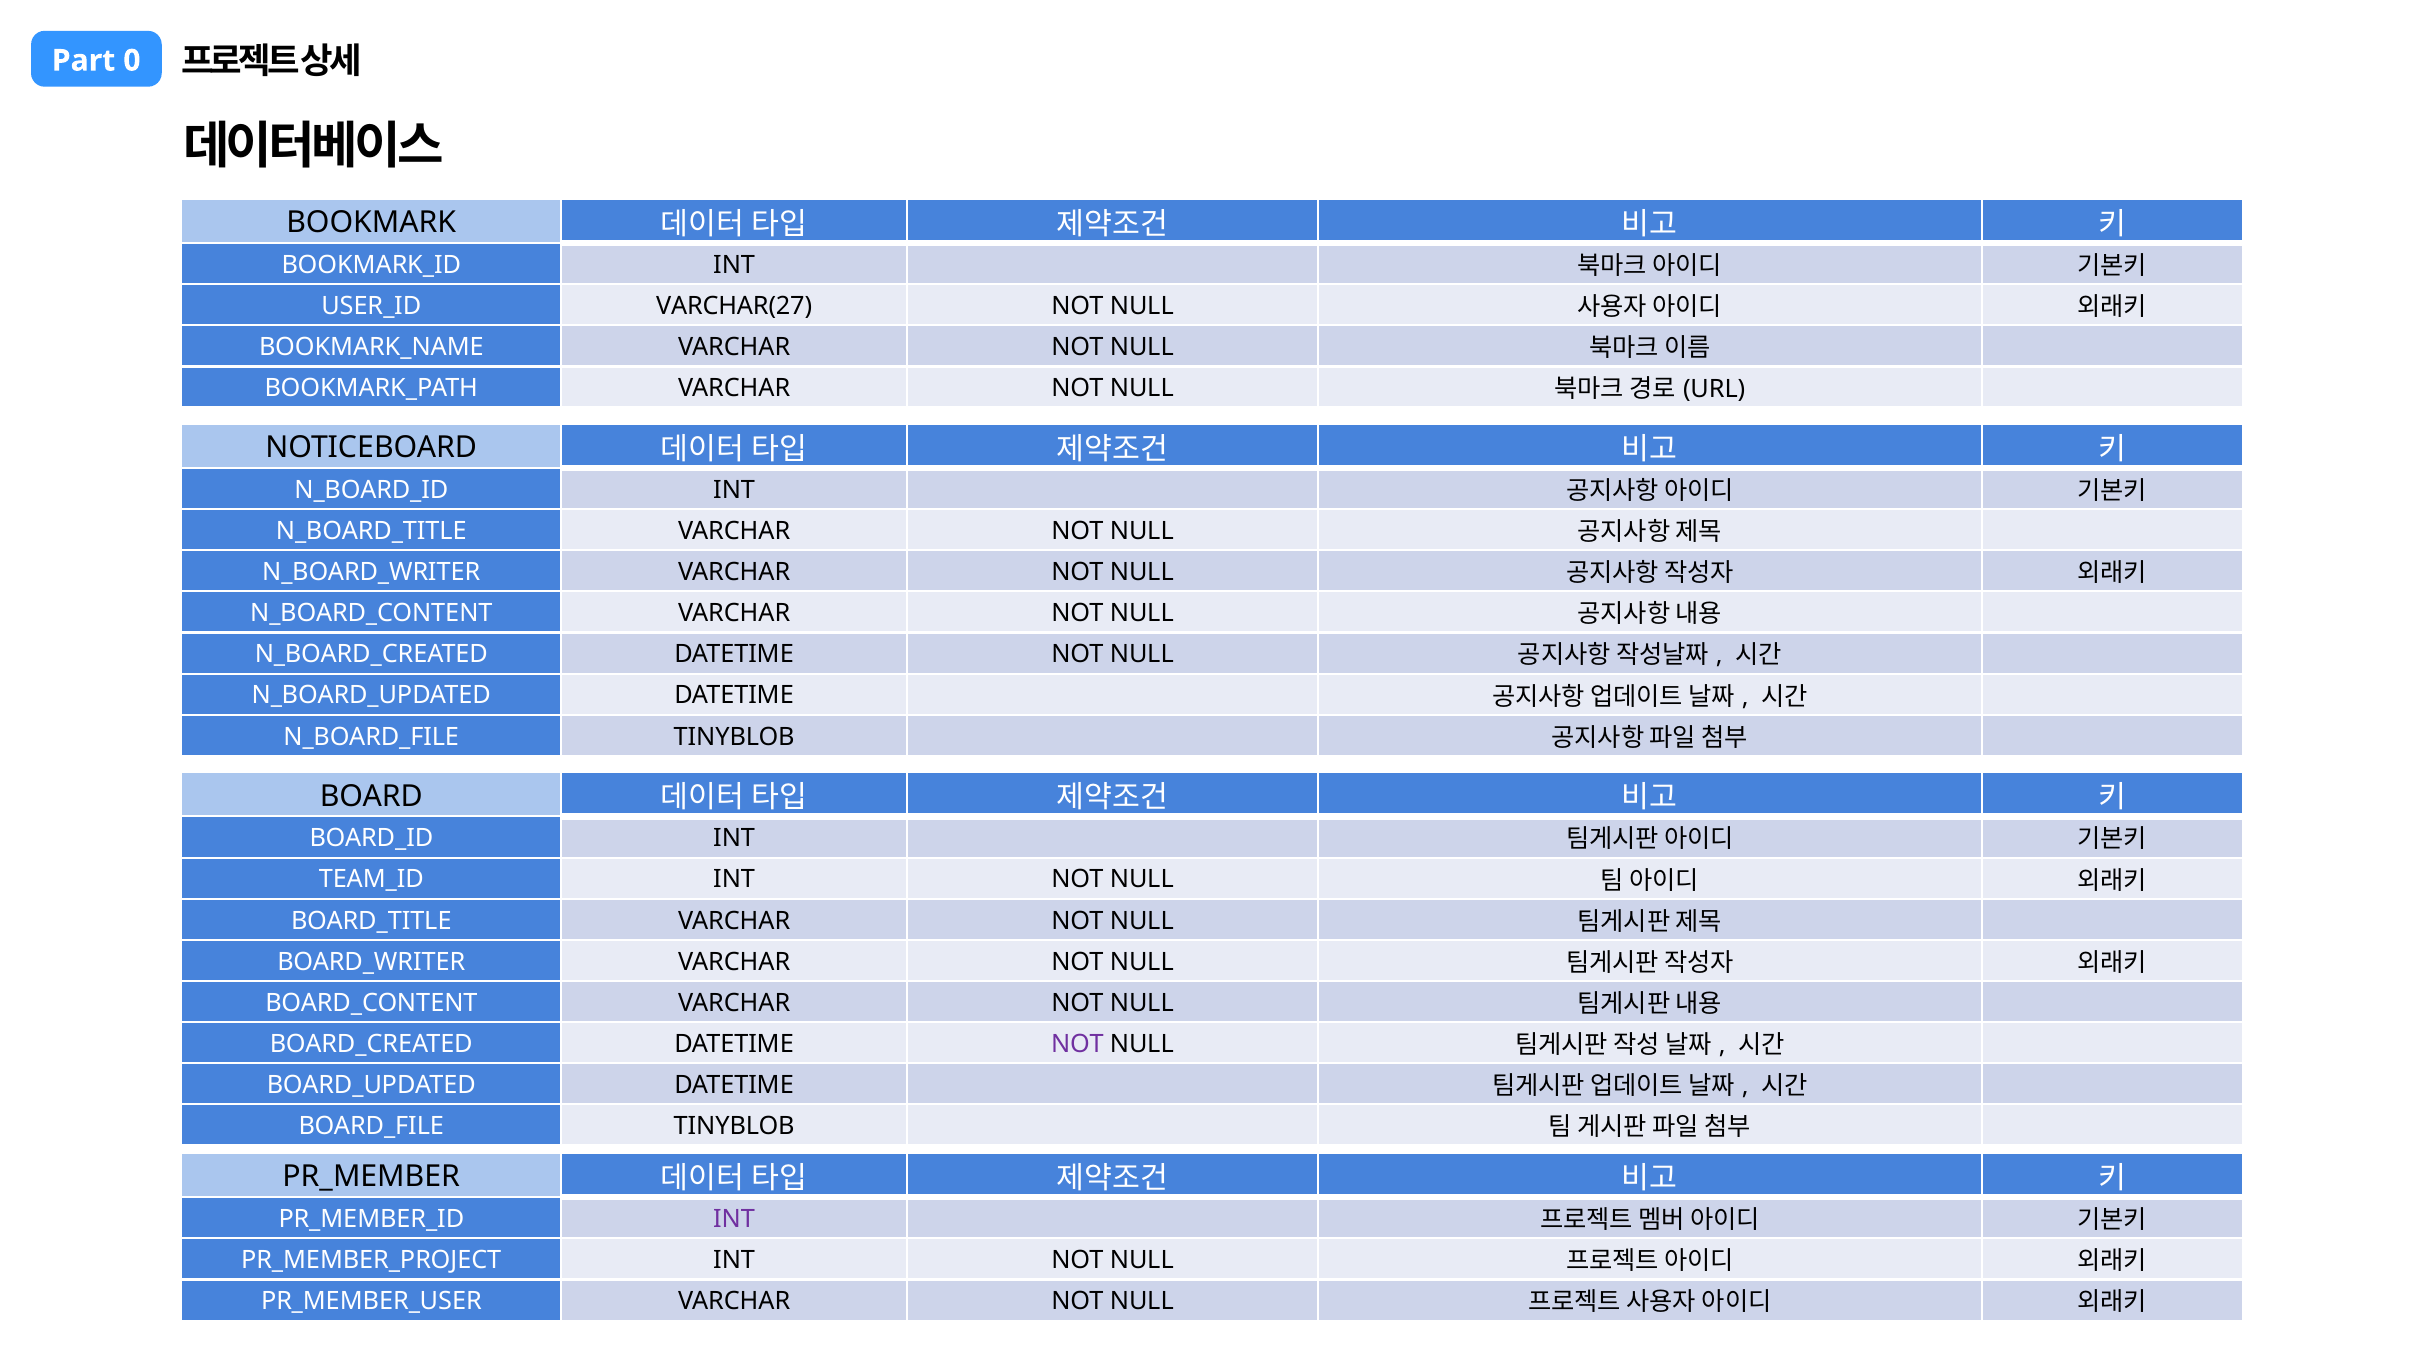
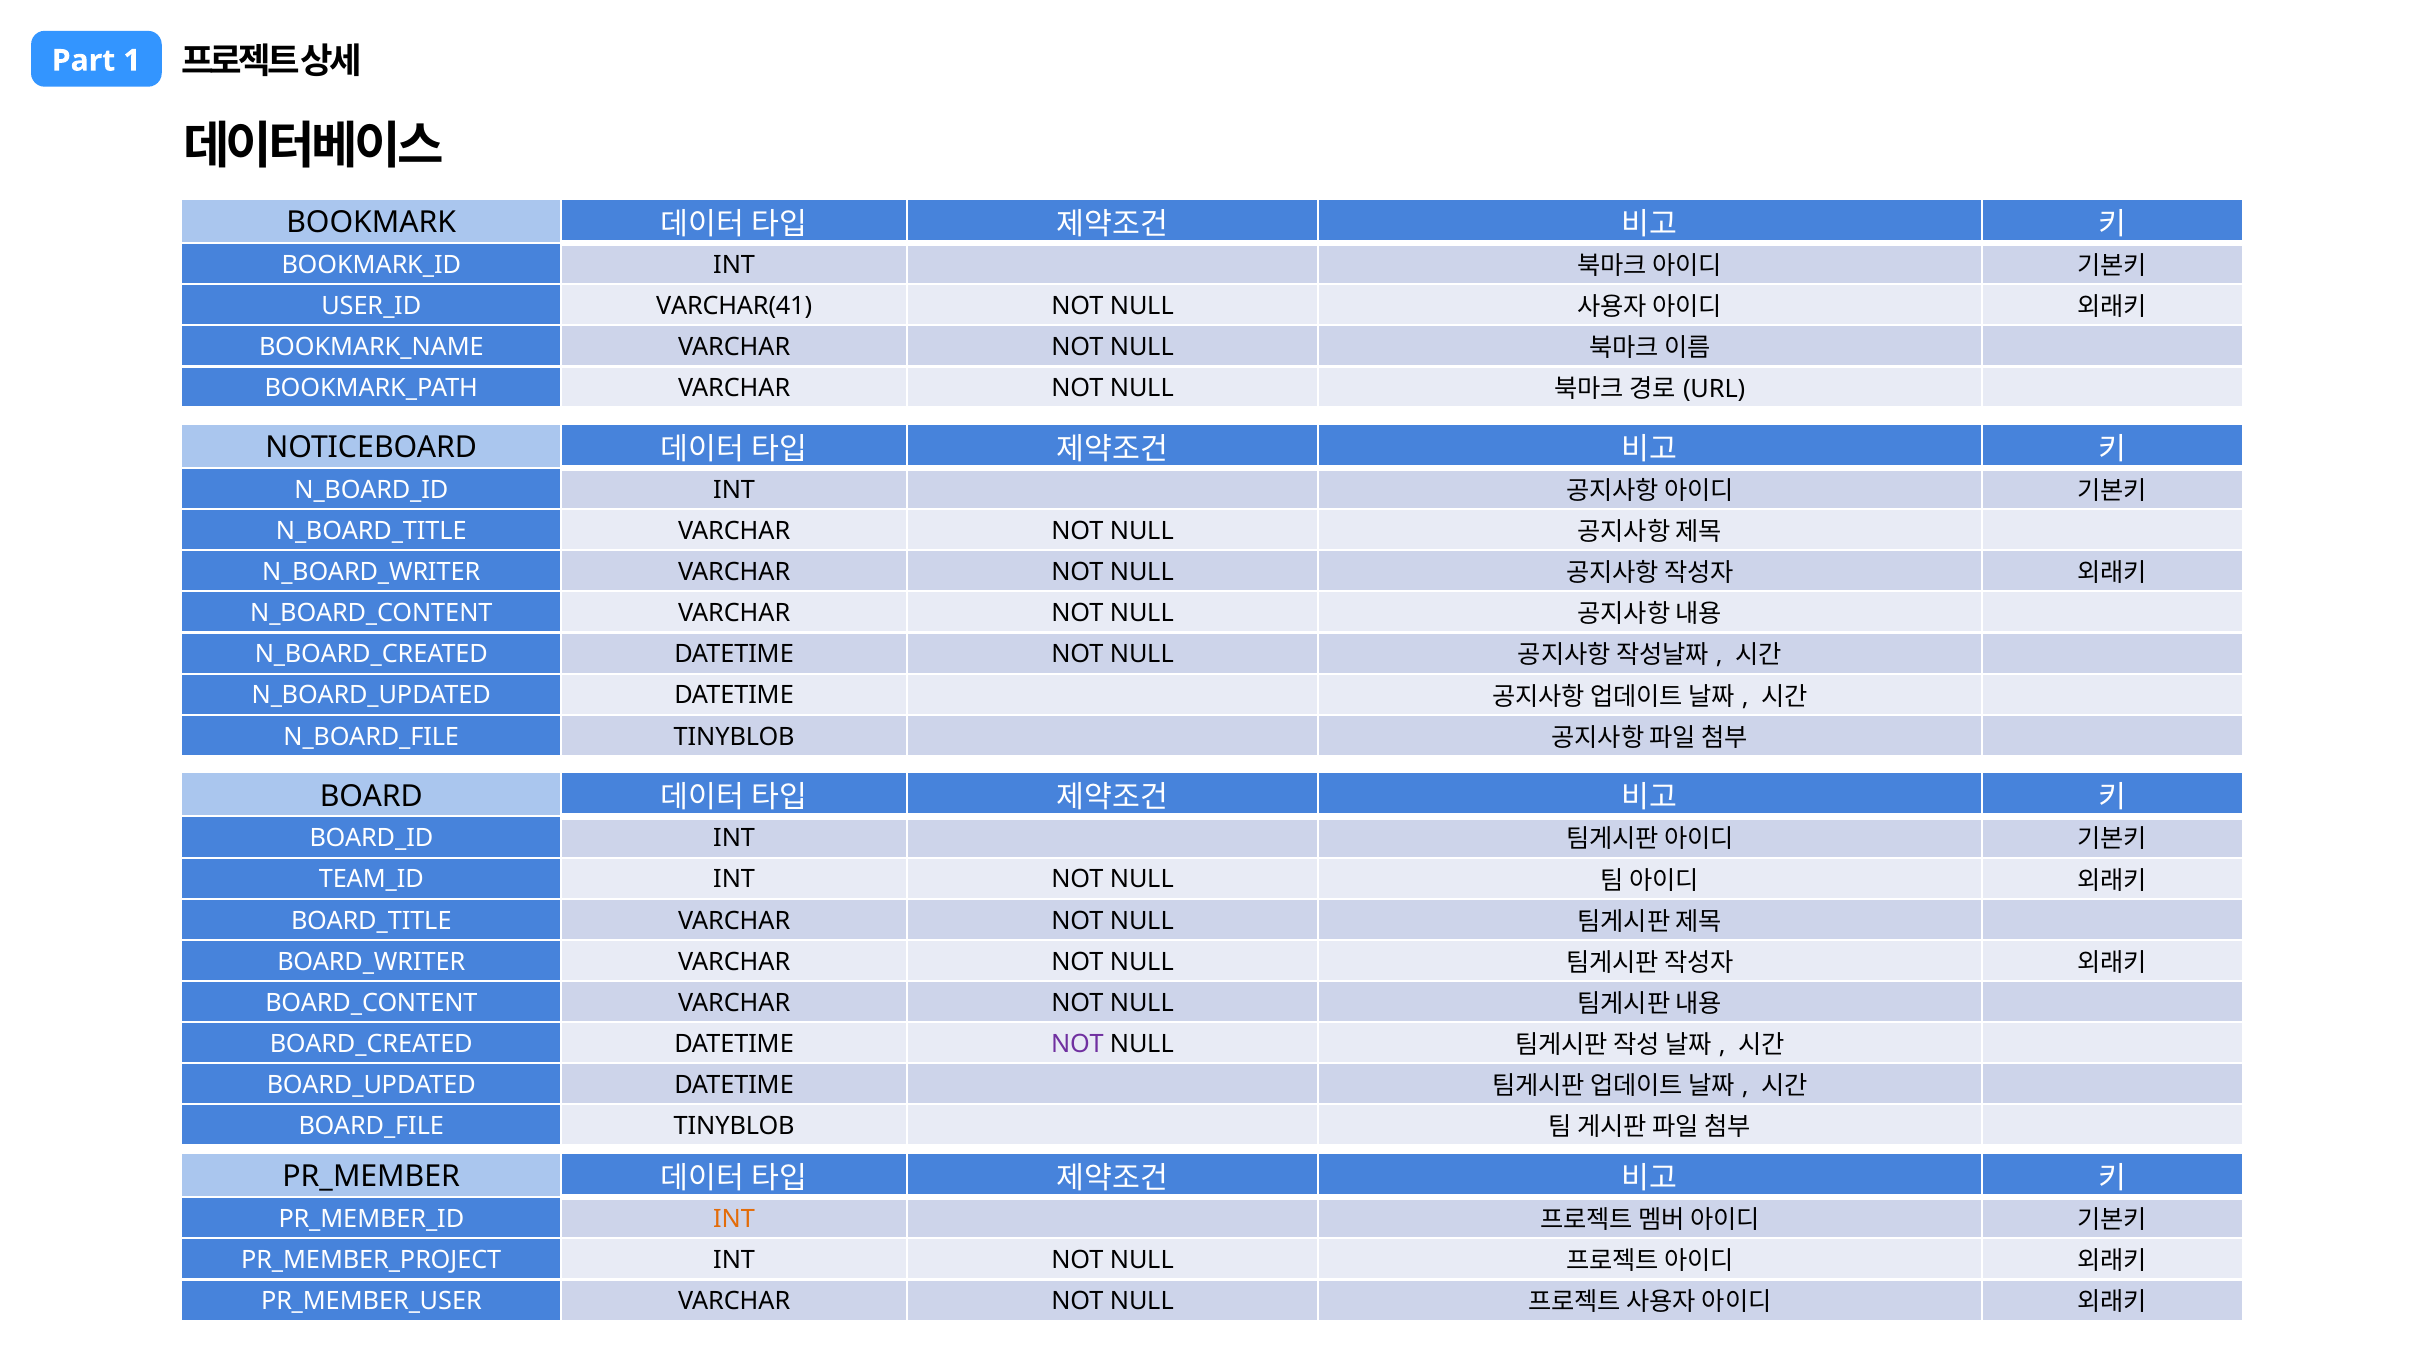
0: 0 -> 1 (132, 61)
VARCHAR(27: VARCHAR(27 -> VARCHAR(41 (734, 306)
INT colour: purple -> orange (734, 1219)
